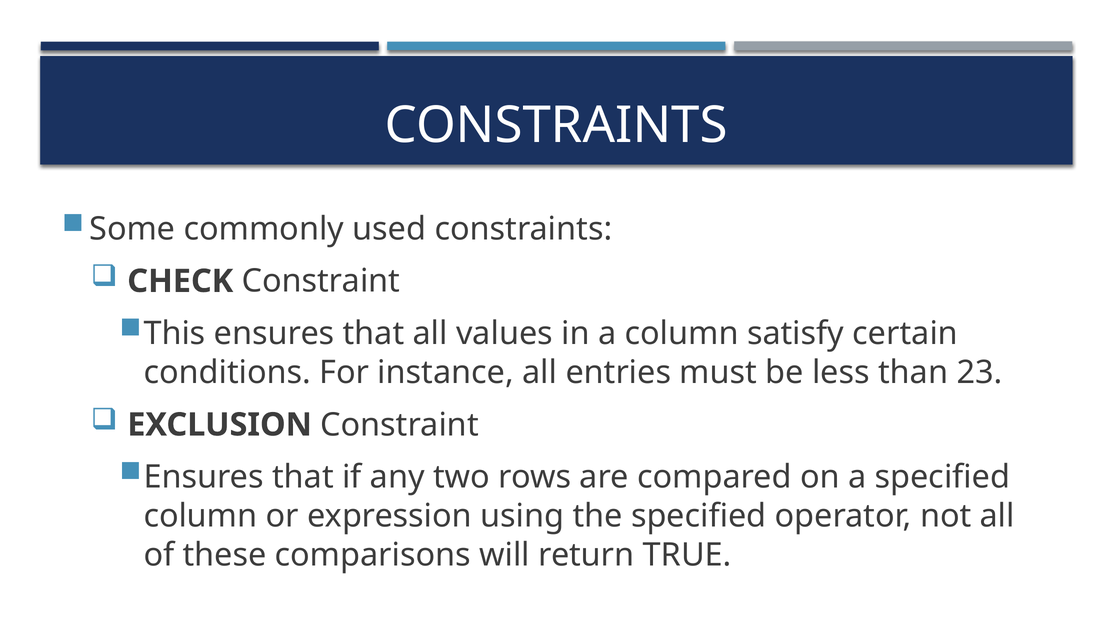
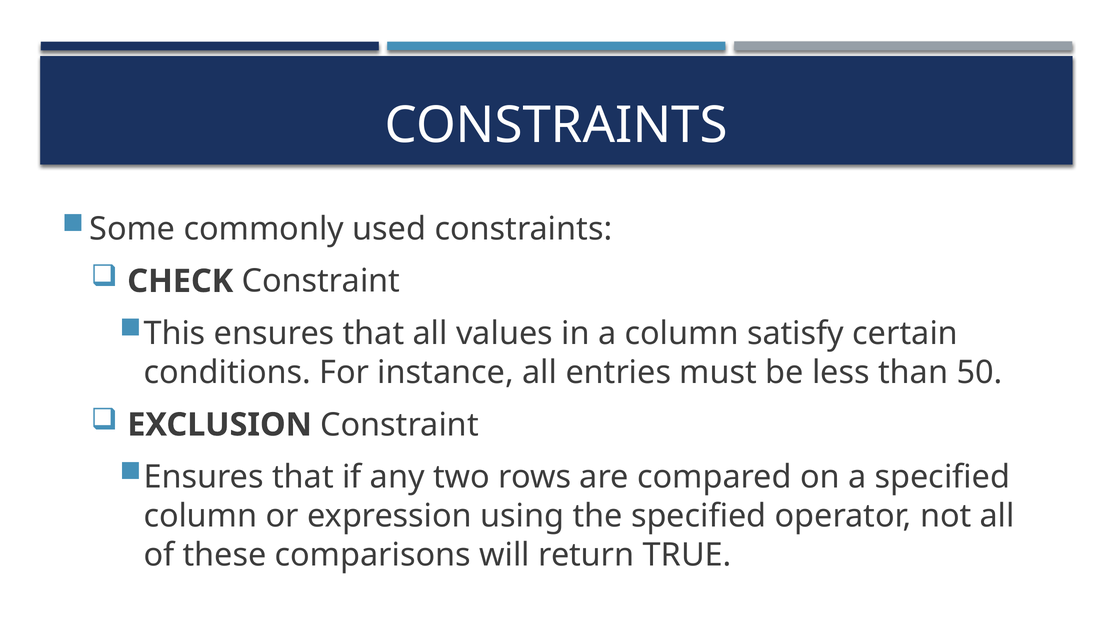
23: 23 -> 50 (979, 372)
